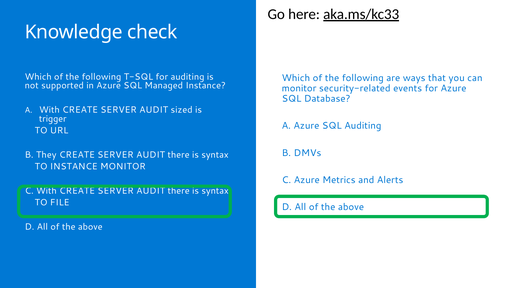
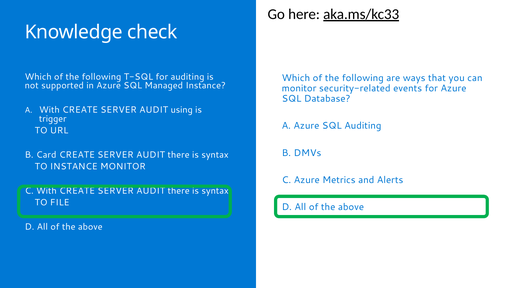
sized: sized -> using (182, 110)
They: They -> Card (46, 155)
